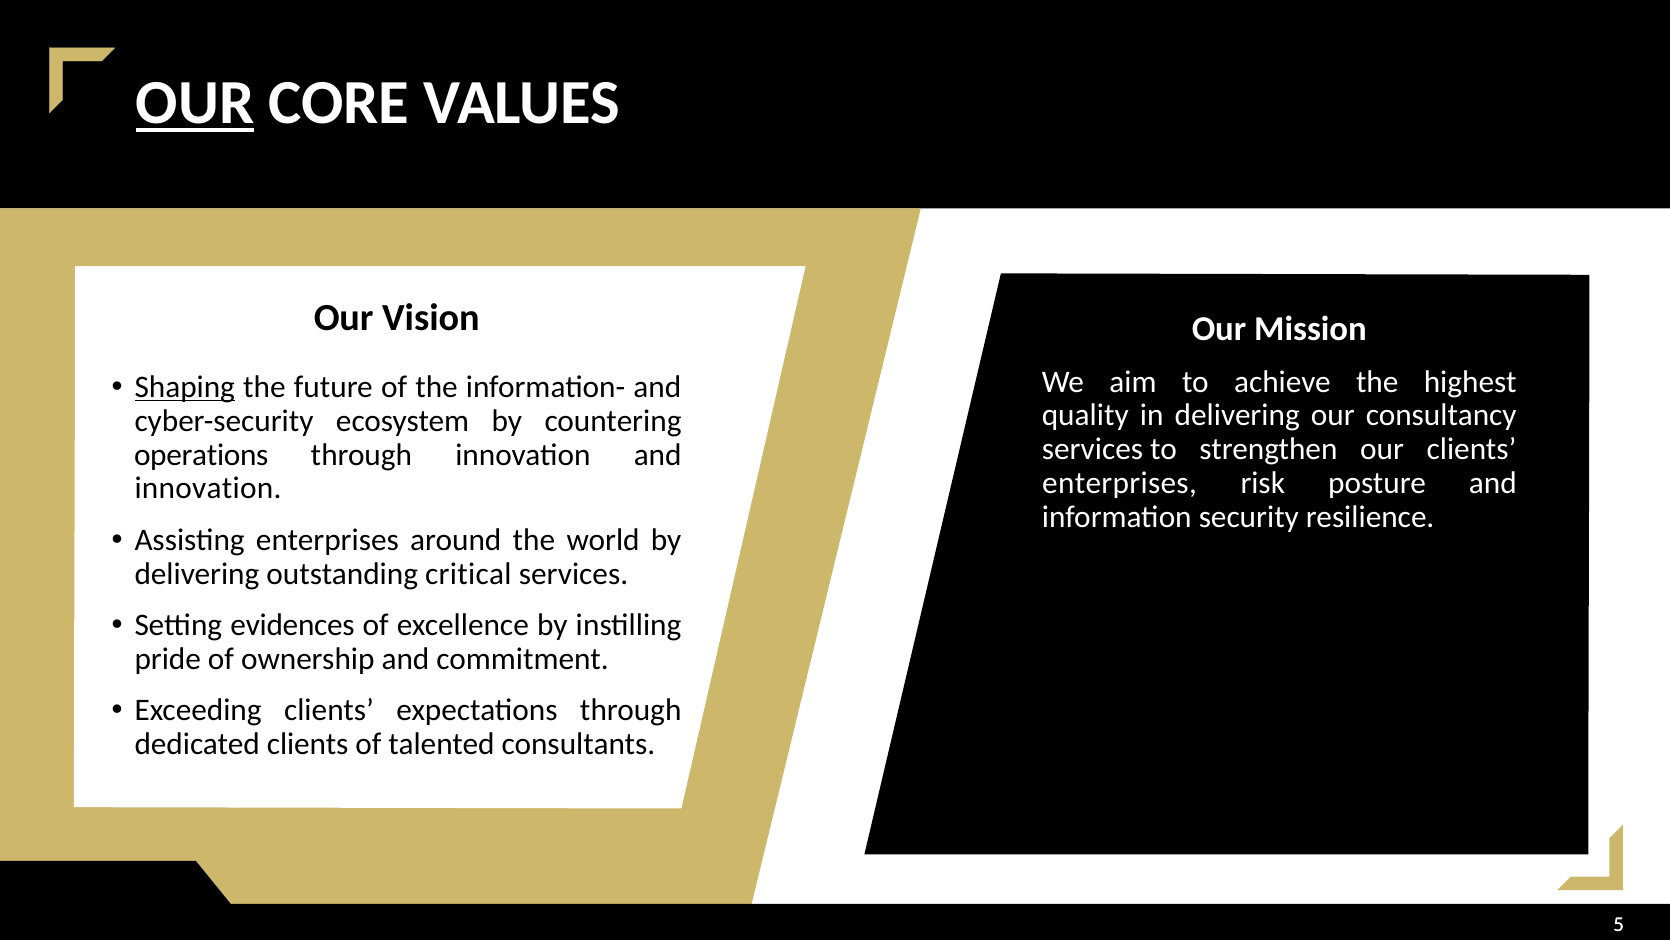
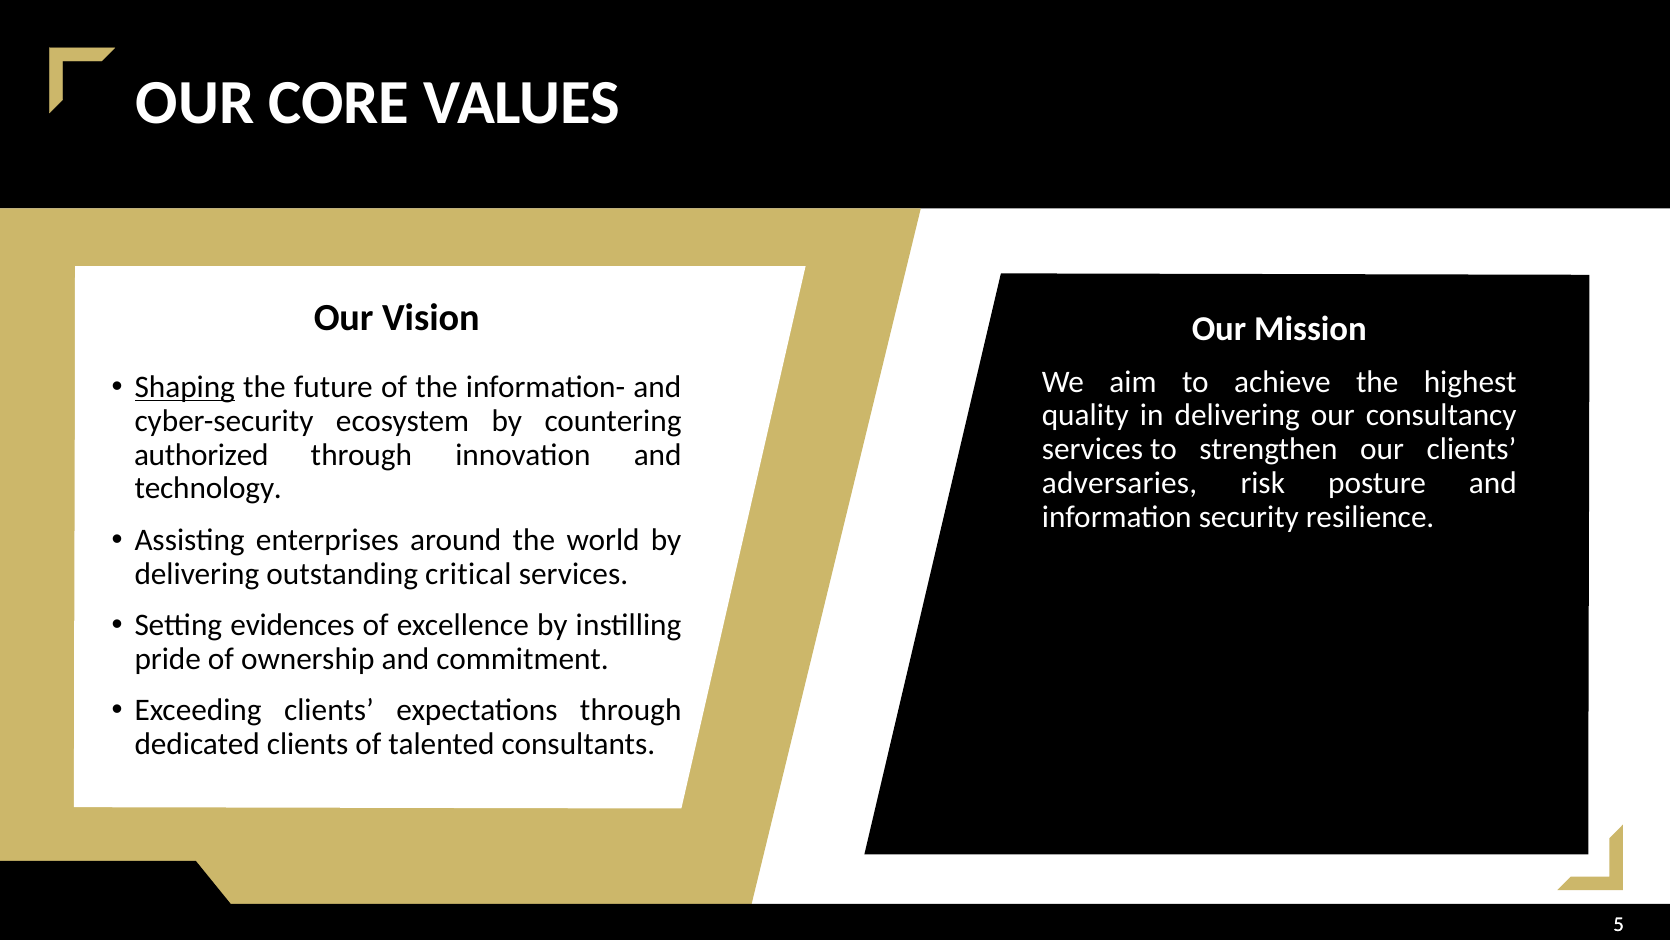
OUR underline: present -> none (195, 103)
operations: operations -> authorized (201, 454)
enterprises: enterprises -> adversaries (1120, 483)
innovation: innovation -> technology (208, 488)
